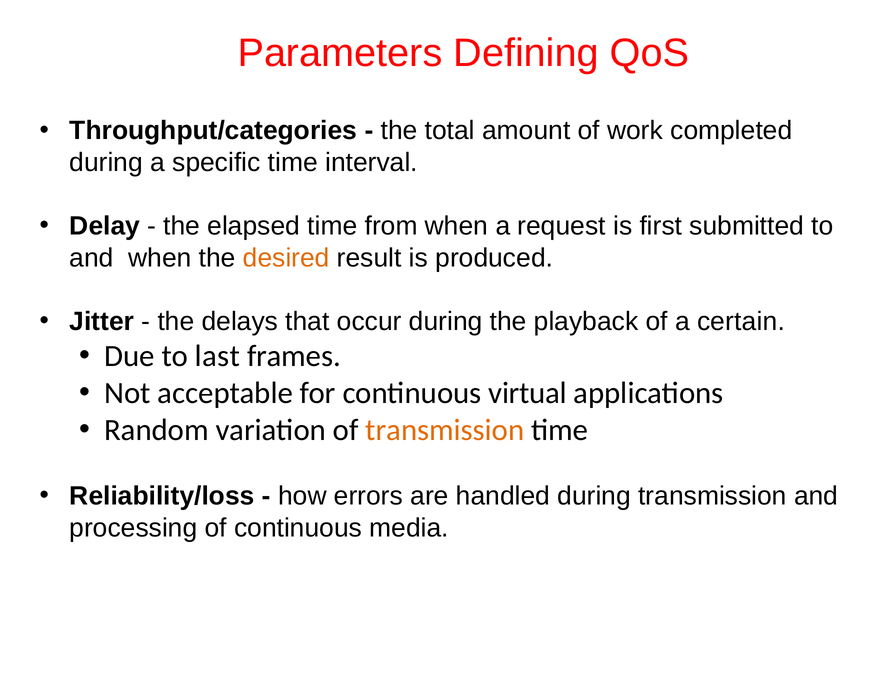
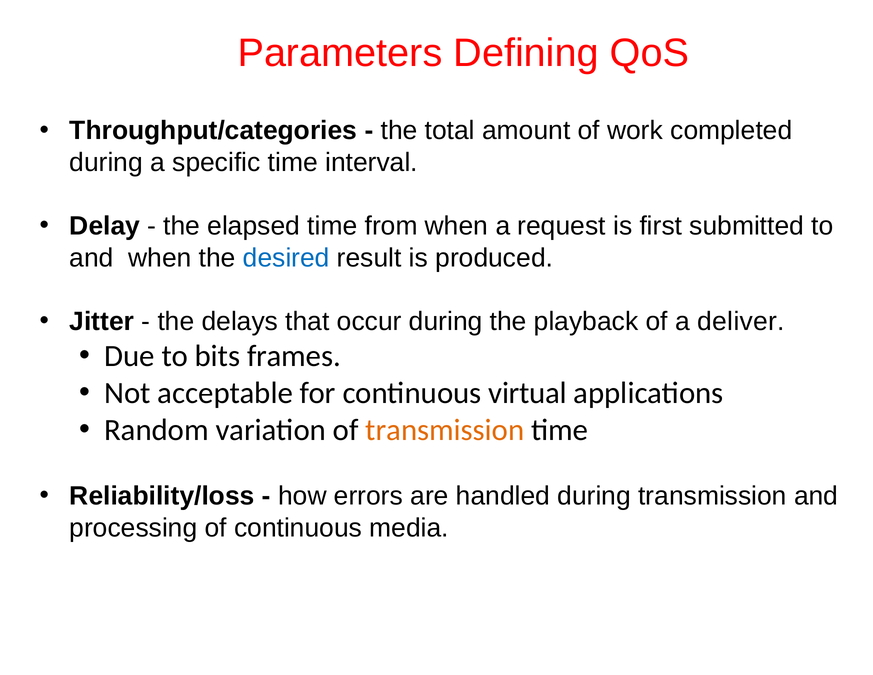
desired colour: orange -> blue (286, 258)
certain: certain -> deliver (741, 321)
last: last -> bits (217, 356)
